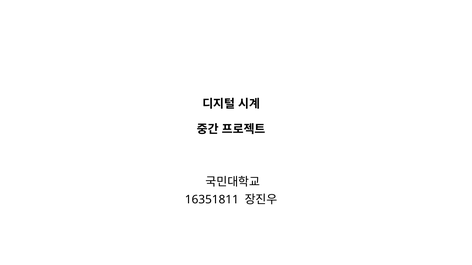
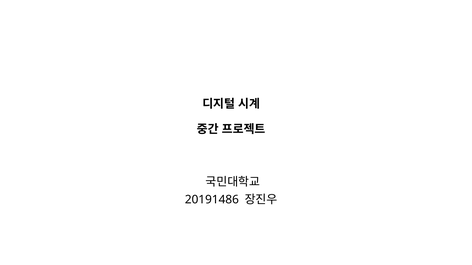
16351811: 16351811 -> 20191486 (212, 200)
